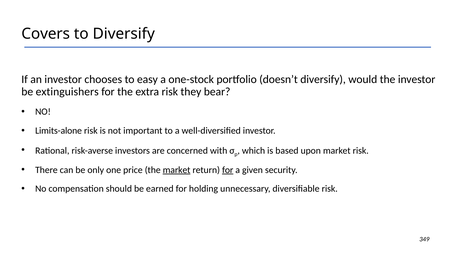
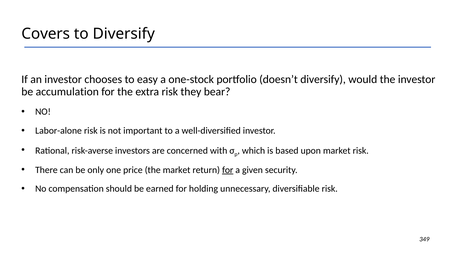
extinguishers: extinguishers -> accumulation (67, 92)
Limits-alone: Limits-alone -> Labor-alone (58, 131)
market underline: present -> none (177, 170)
